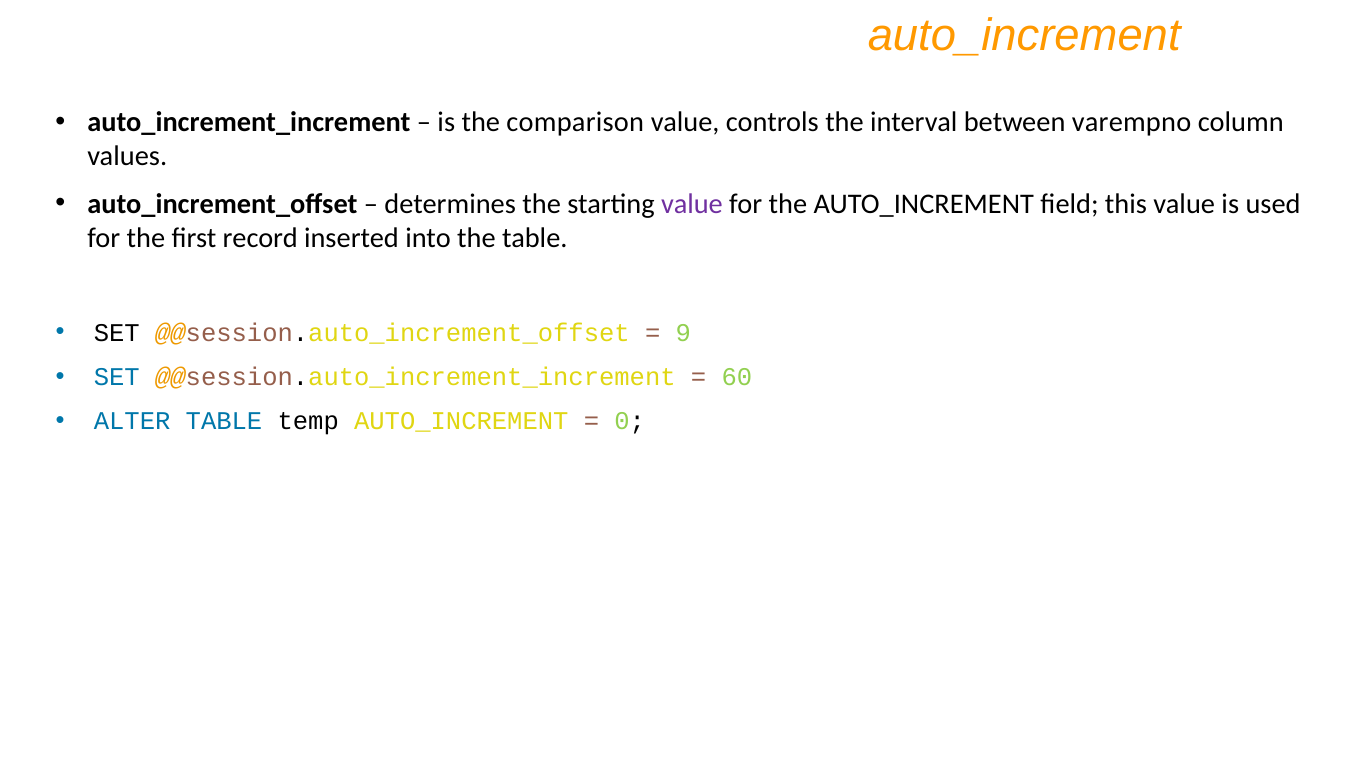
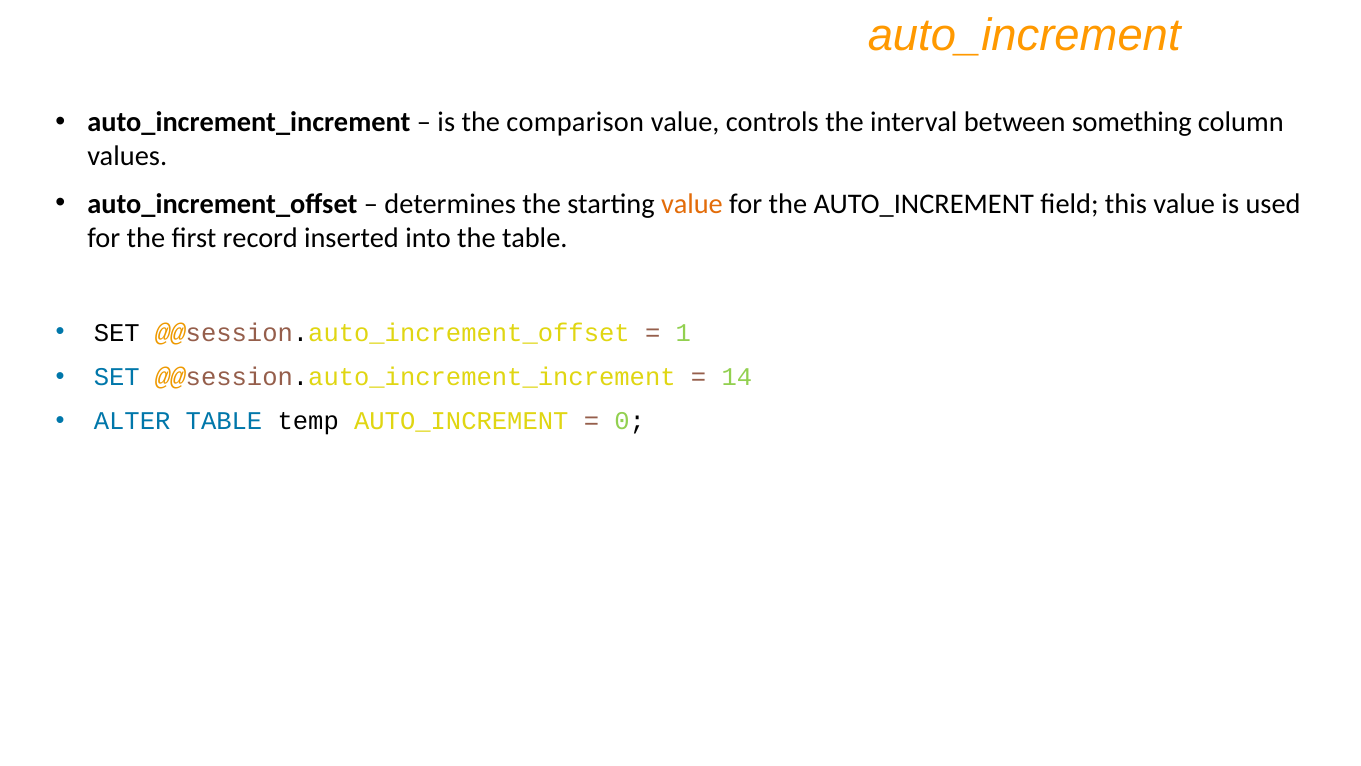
varempno: varempno -> something (1132, 122)
value colour: purple -> orange (692, 204)
9: 9 -> 1 (683, 333)
60: 60 -> 14 (737, 377)
